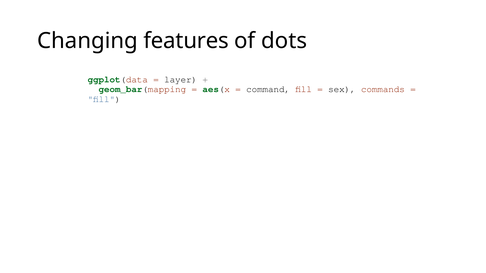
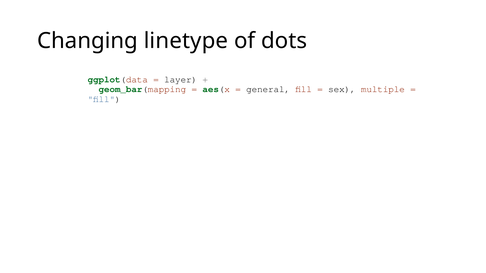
features: features -> linetype (186, 41)
command: command -> general (268, 89)
commands: commands -> multiple (383, 89)
